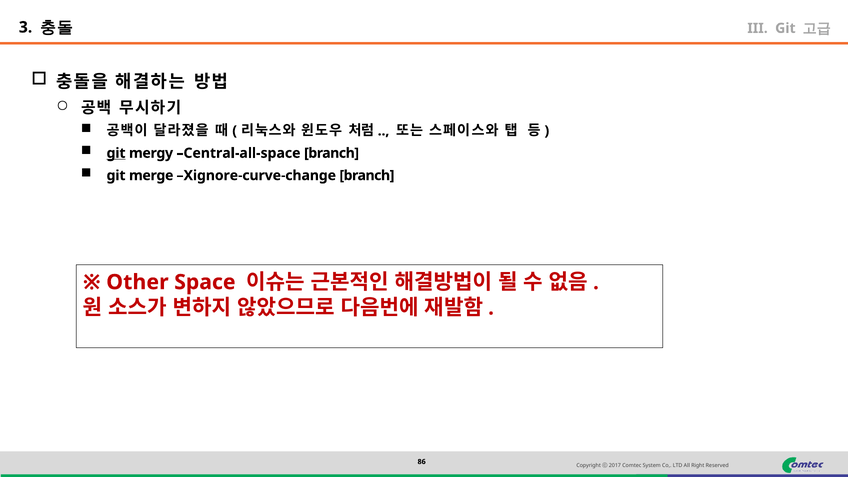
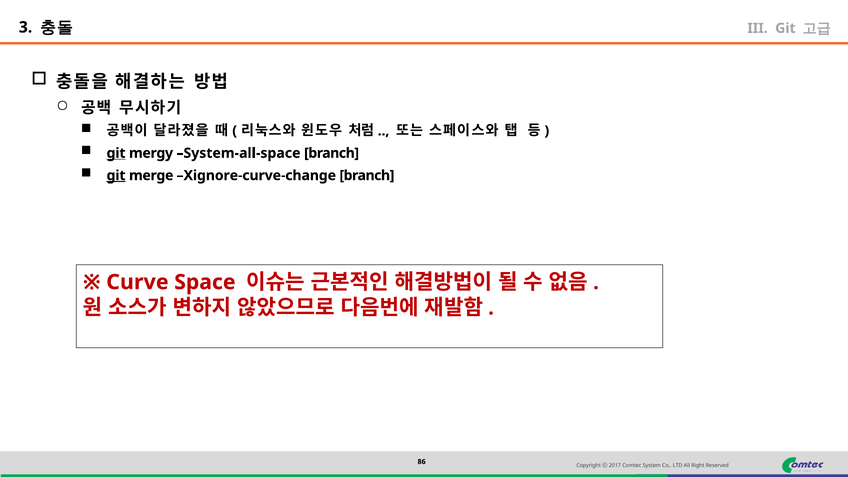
Central-all-space: Central-all-space -> System-all-space (238, 153)
git underline: none -> present (116, 175)
Other: Other -> Curve (137, 282)
